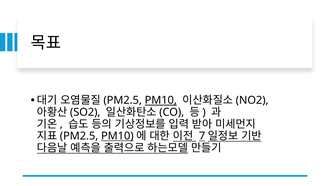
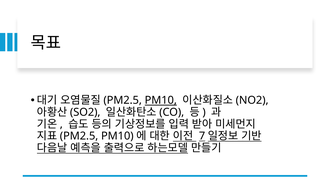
PM10 underline: present -> none (117, 136)
